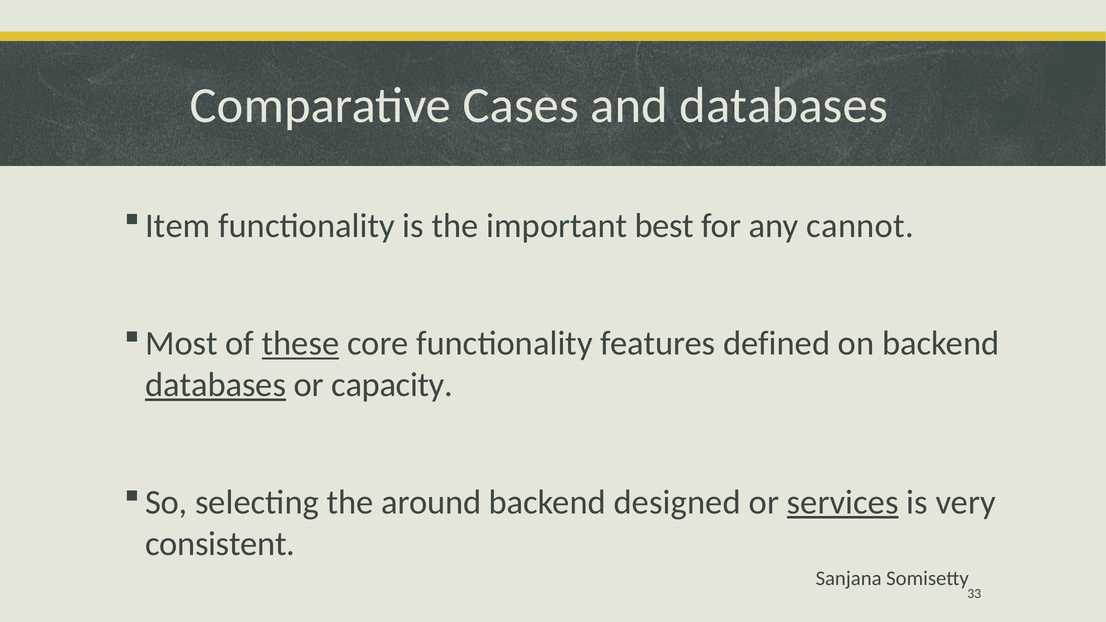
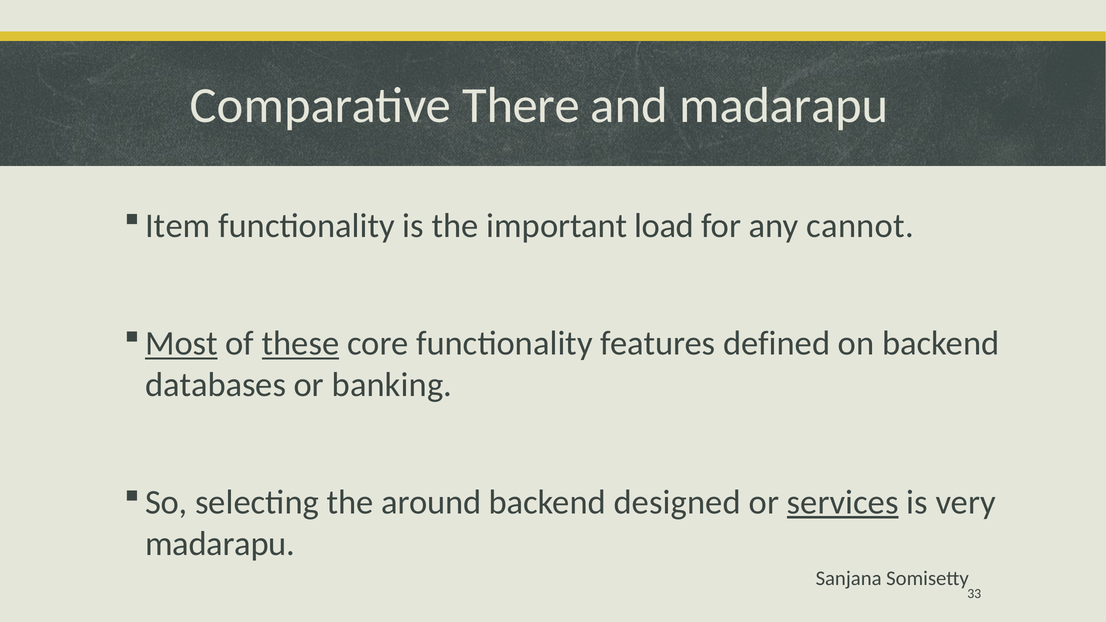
Cases: Cases -> There (521, 105)
and databases: databases -> madarapu (784, 105)
best: best -> load (664, 226)
Most underline: none -> present (181, 344)
databases underline: present -> none (216, 385)
capacity: capacity -> banking (392, 385)
consistent: consistent -> madarapu (220, 544)
